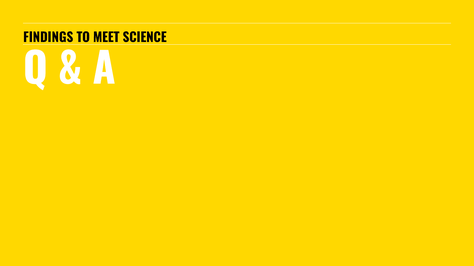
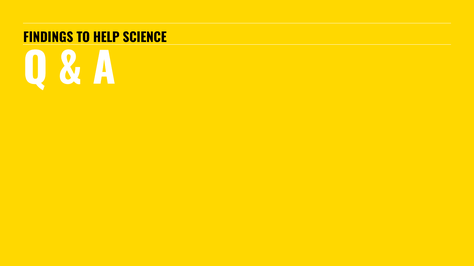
MEET: MEET -> HELP (106, 38)
